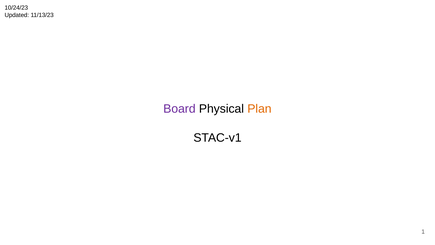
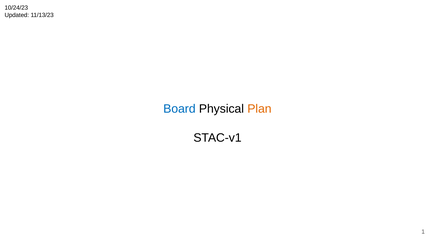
Board colour: purple -> blue (179, 109)
